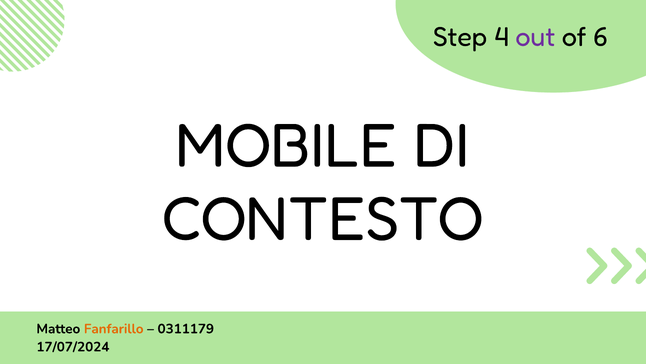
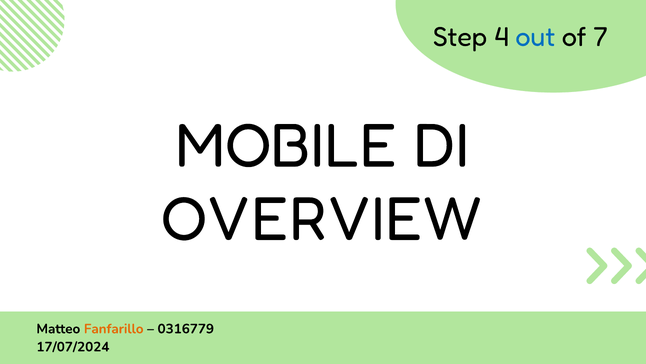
out colour: purple -> blue (535, 37)
6: 6 -> 7 (600, 37)
CONTESTO: CONTESTO -> OVERVIEW (322, 219)
0311179: 0311179 -> 0316779 (186, 328)
